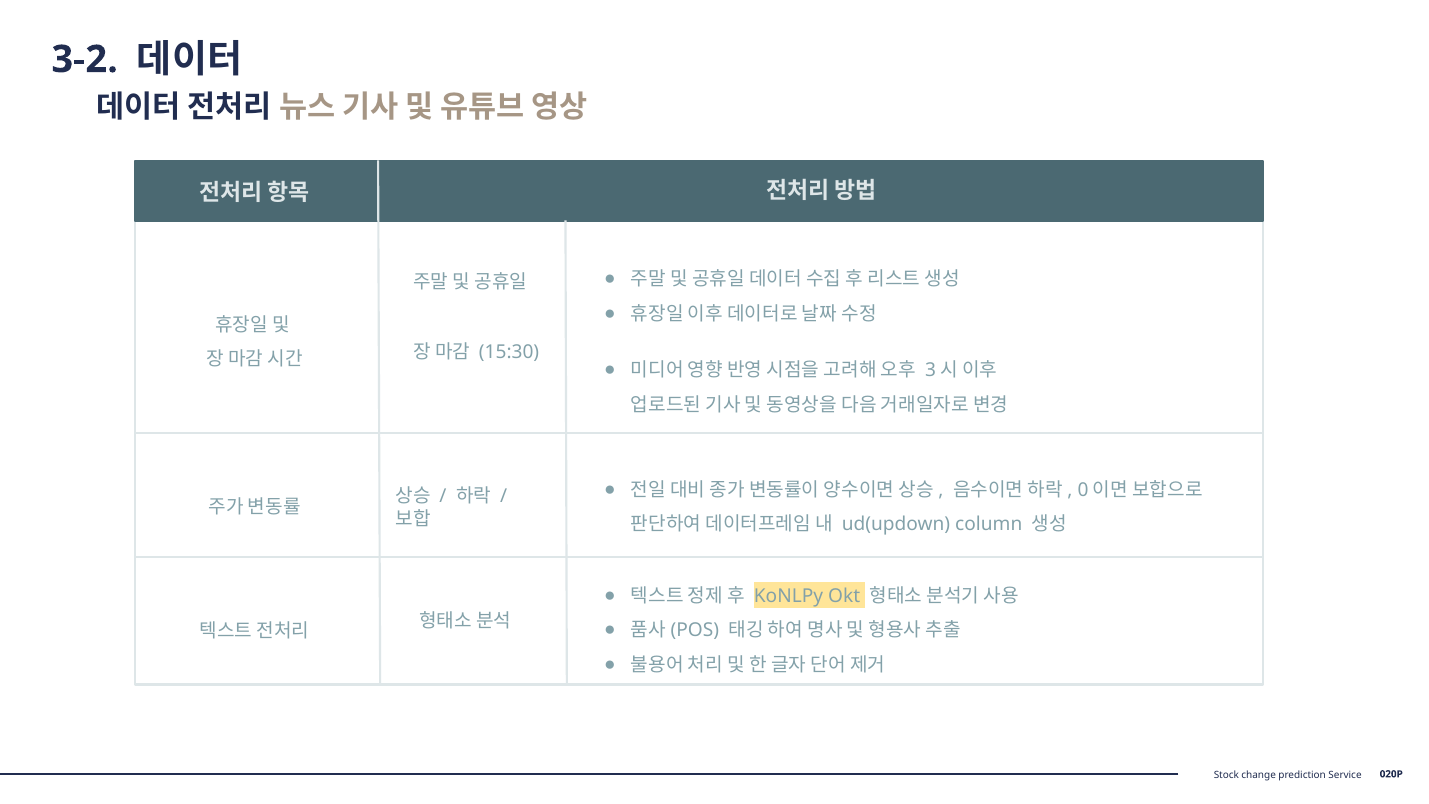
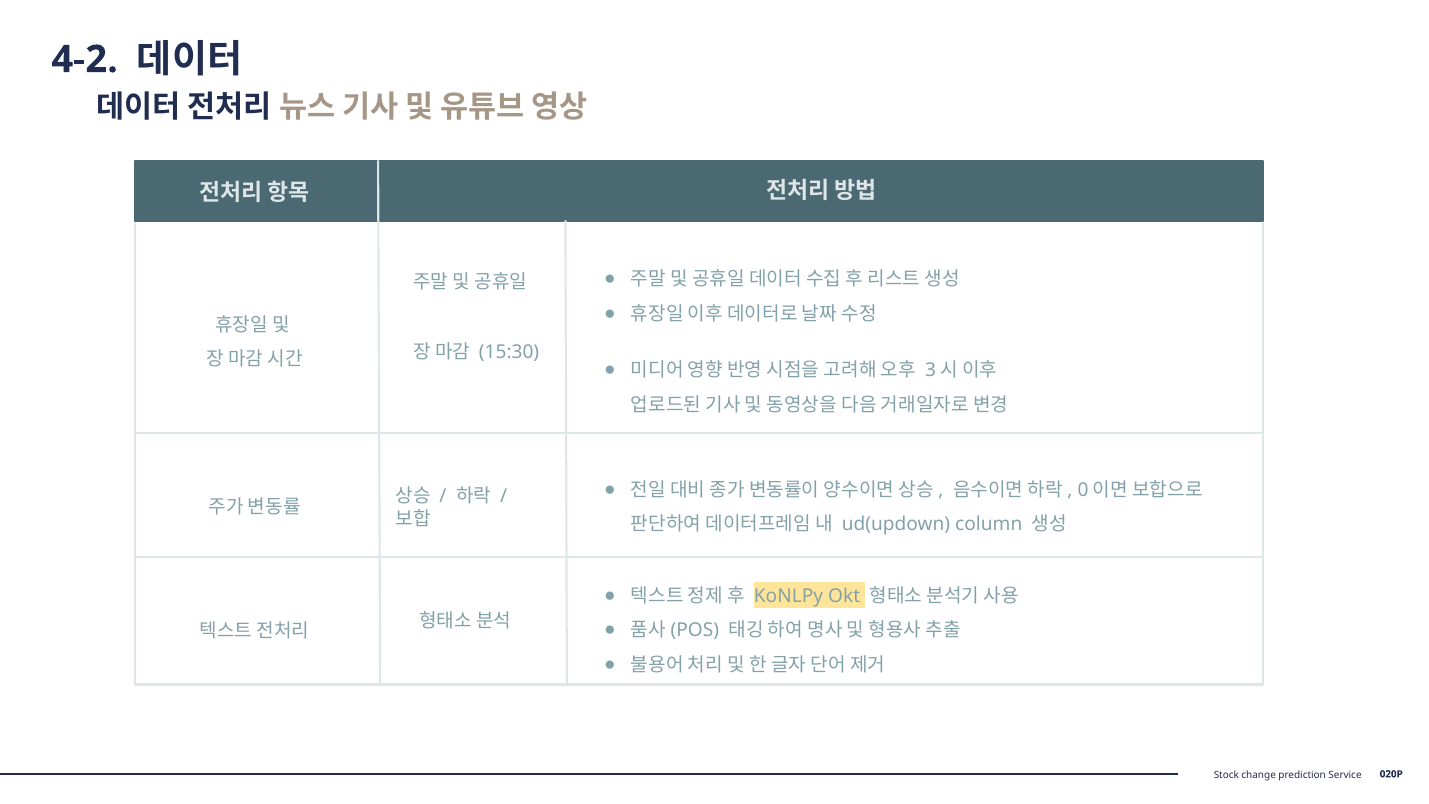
3-2: 3-2 -> 4-2 (85, 59)
